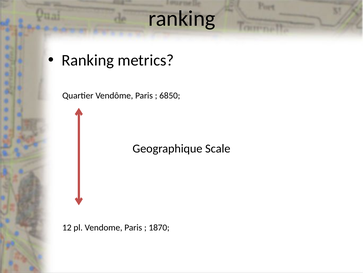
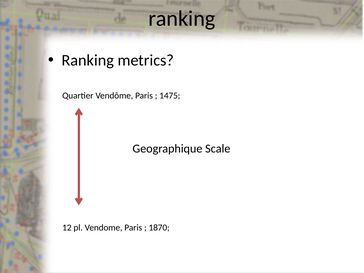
6850: 6850 -> 1475 (170, 96)
